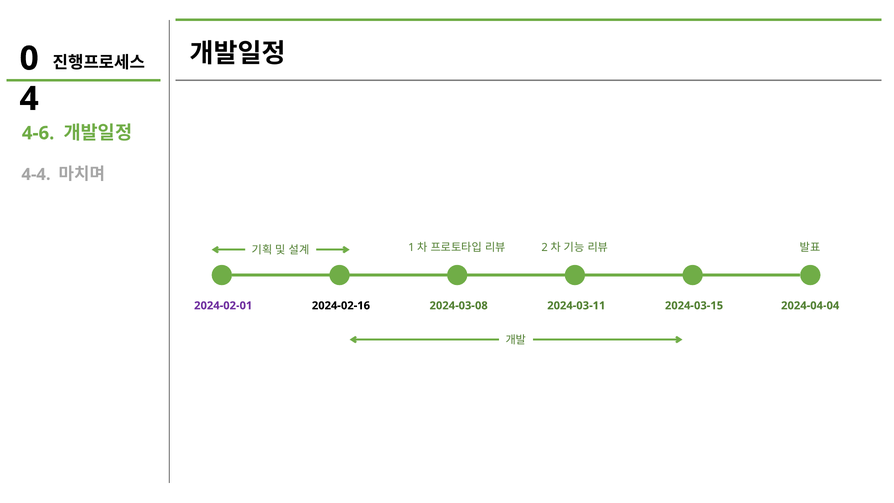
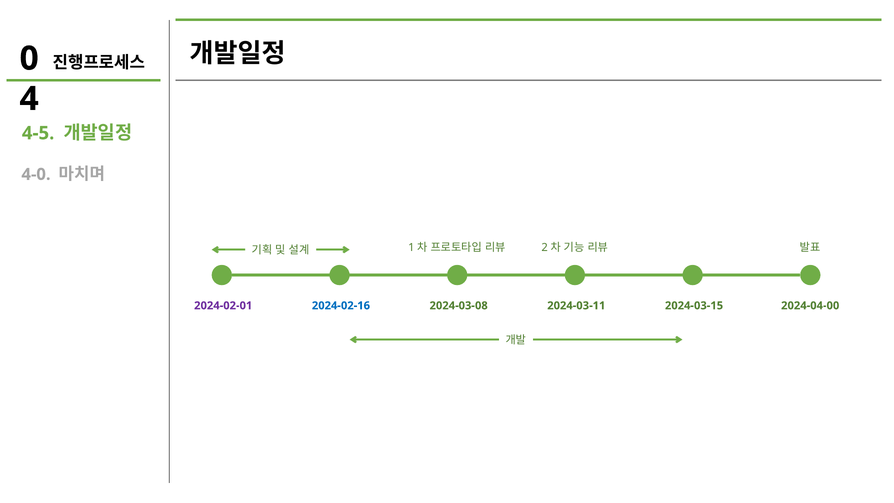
4-6: 4-6 -> 4-5 (38, 133)
4-4: 4-4 -> 4-0 (36, 174)
2024-02-16 colour: black -> blue (341, 306)
2024-04-04: 2024-04-04 -> 2024-04-00 (810, 306)
